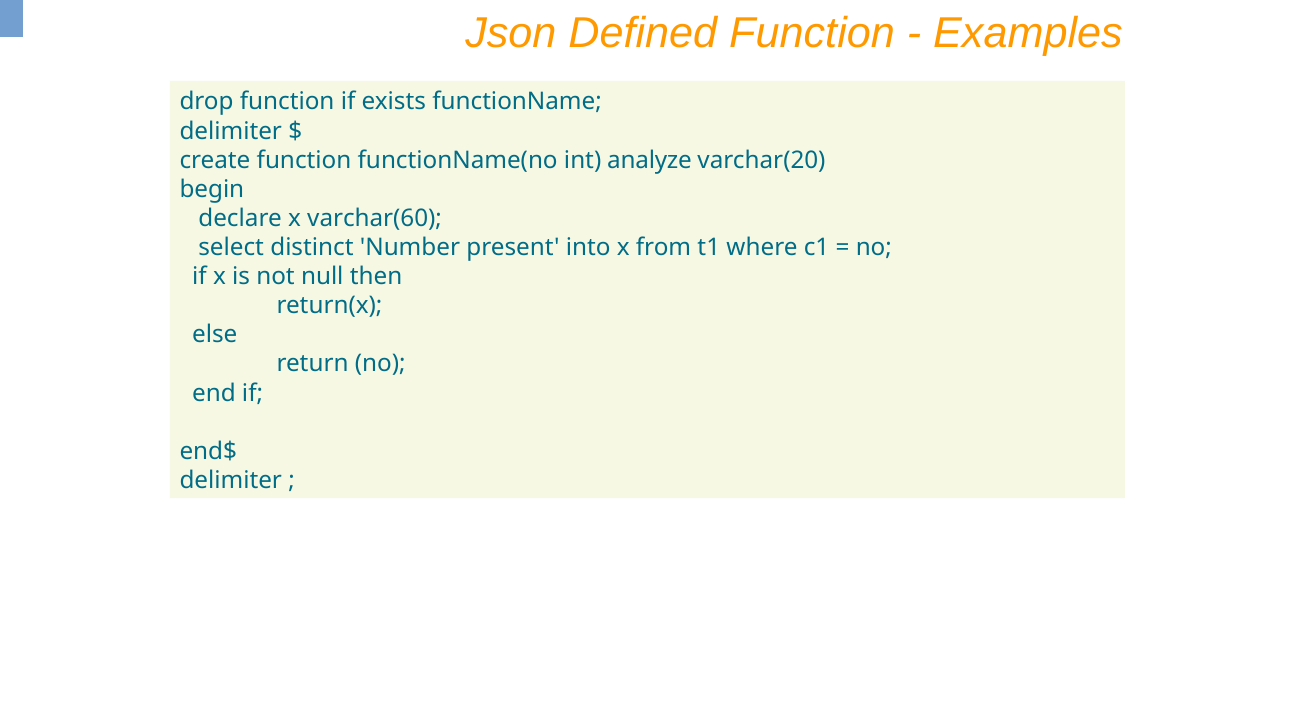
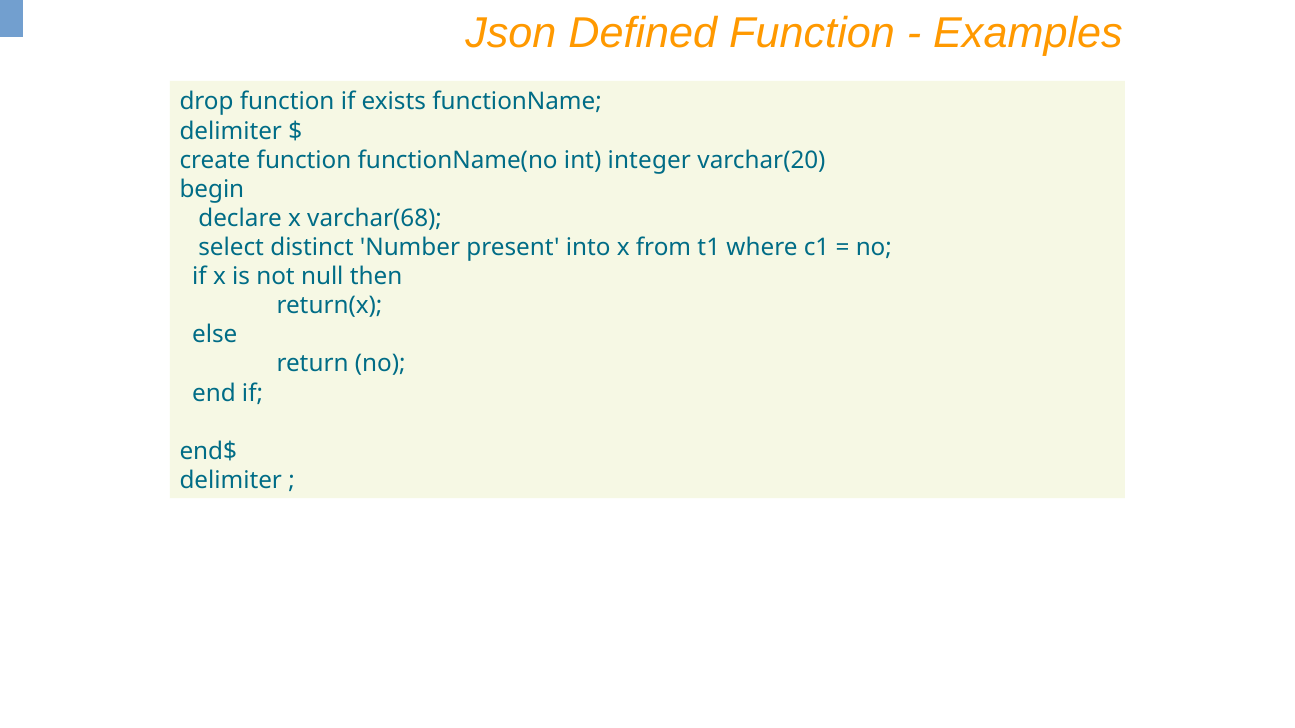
analyze: analyze -> integer (649, 160)
varchar(60: varchar(60 -> varchar(68 (375, 219)
